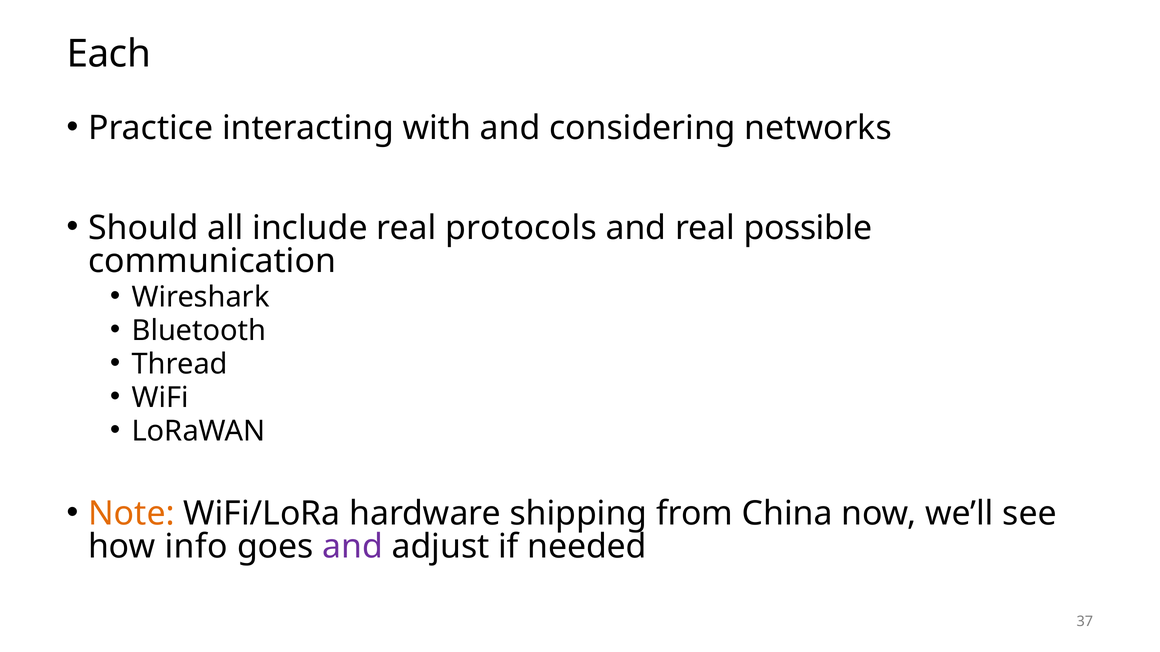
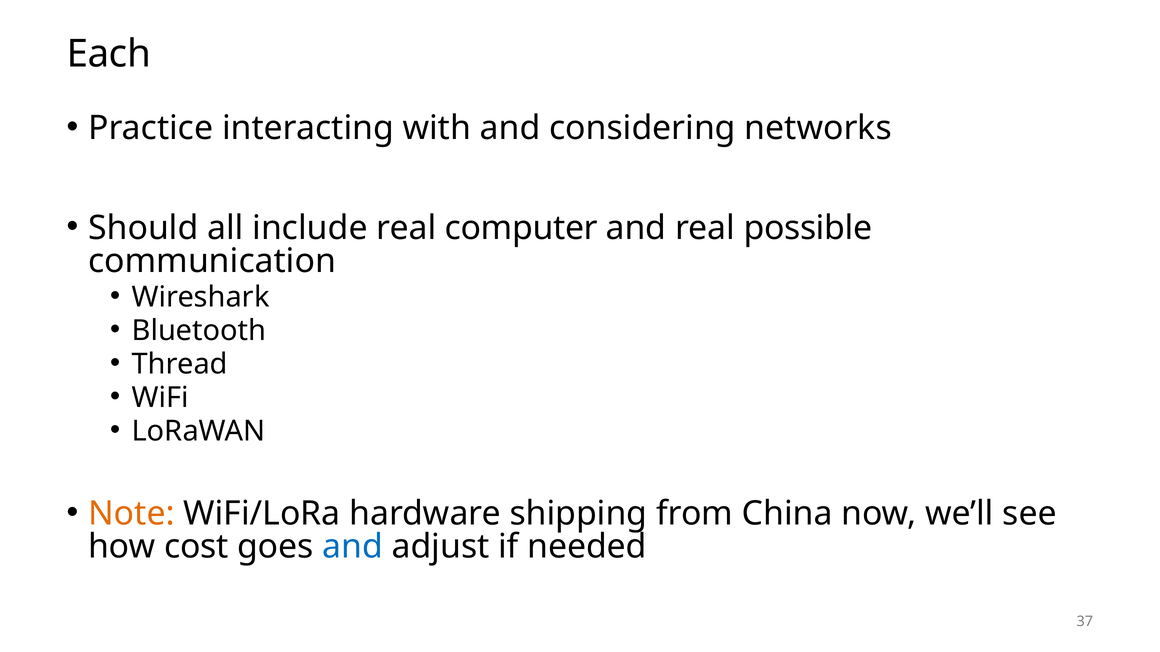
protocols: protocols -> computer (521, 228)
info: info -> cost (196, 547)
and colour: purple -> blue (353, 547)
